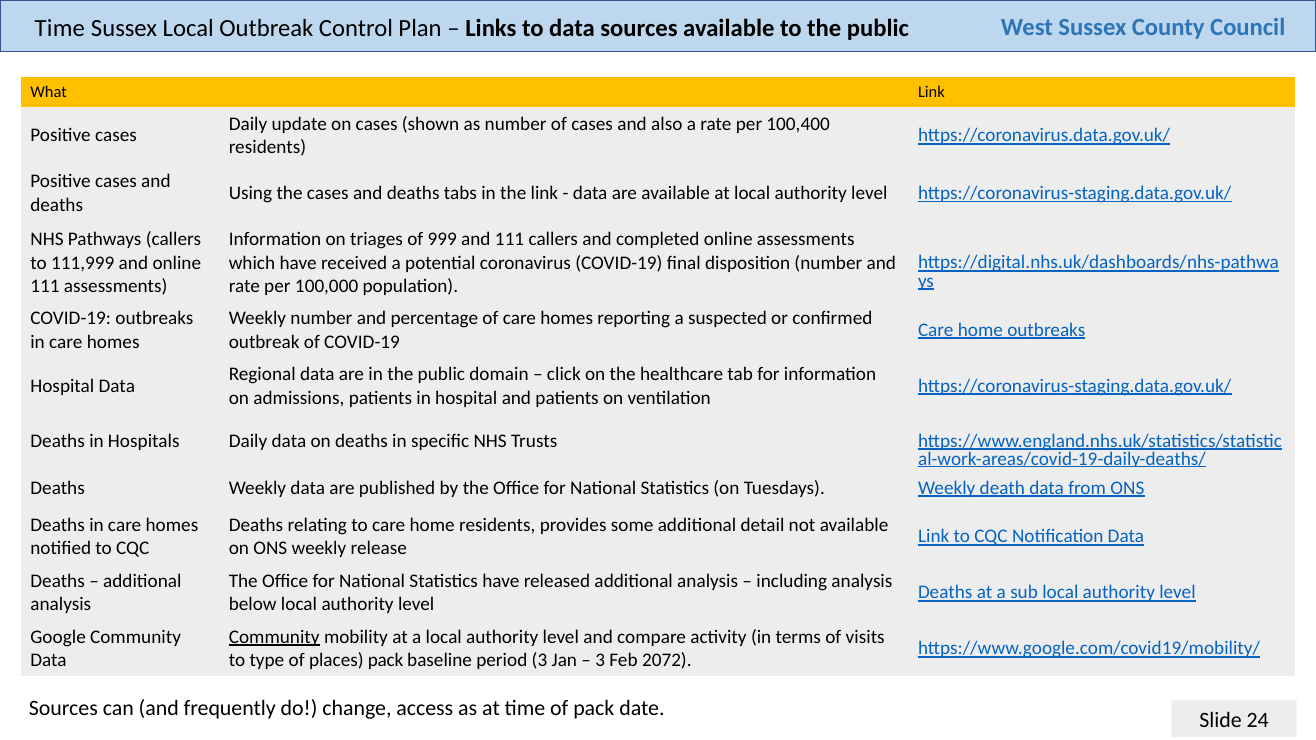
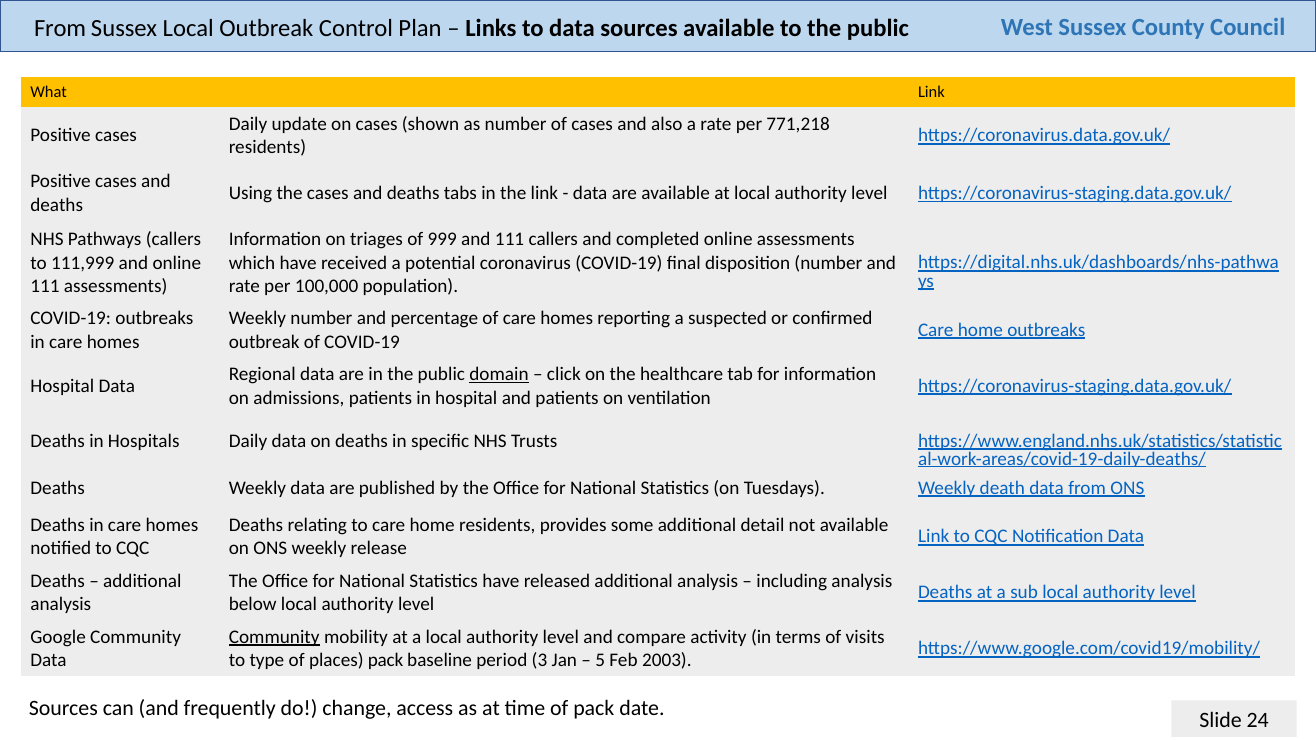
Time: Time -> From (60, 28)
100,400: 100,400 -> 771,218 (798, 124)
domain underline: none -> present (499, 375)
3: 3 -> 5 (600, 660)
2072: 2072 -> 2003 (667, 660)
